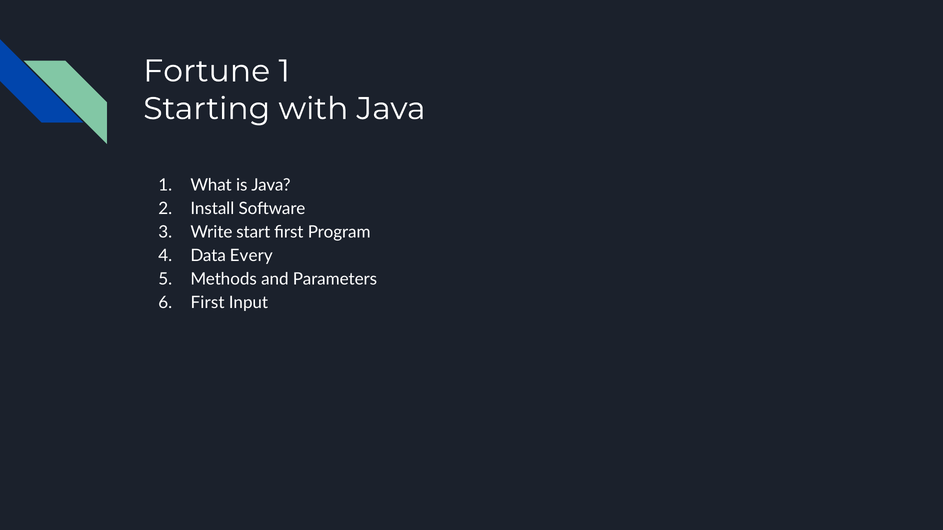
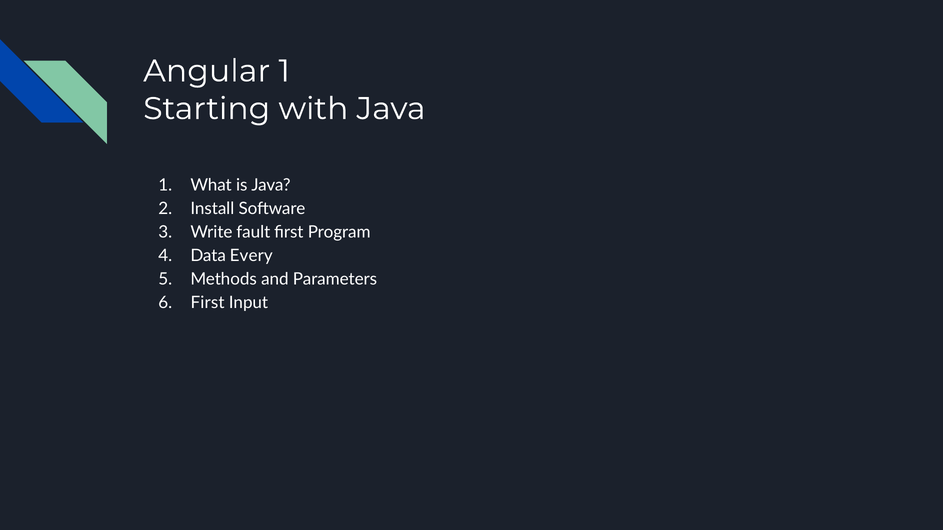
Fortune: Fortune -> Angular (207, 71)
start: start -> fault (253, 233)
